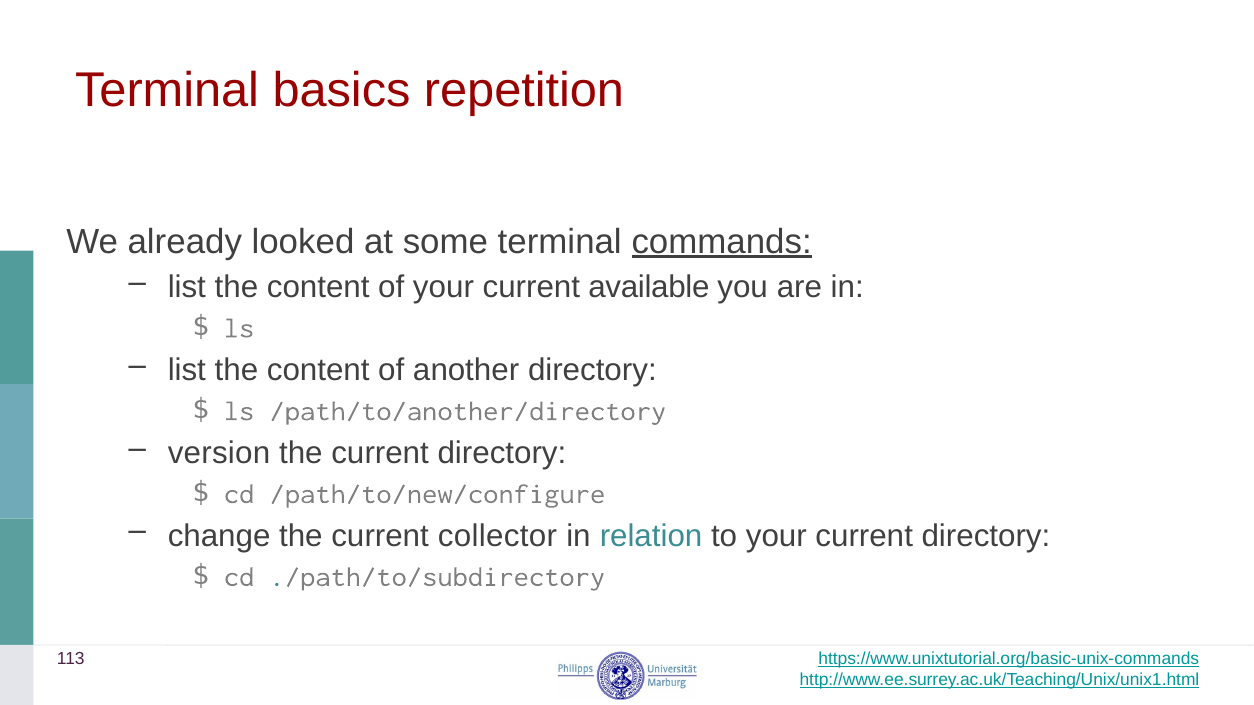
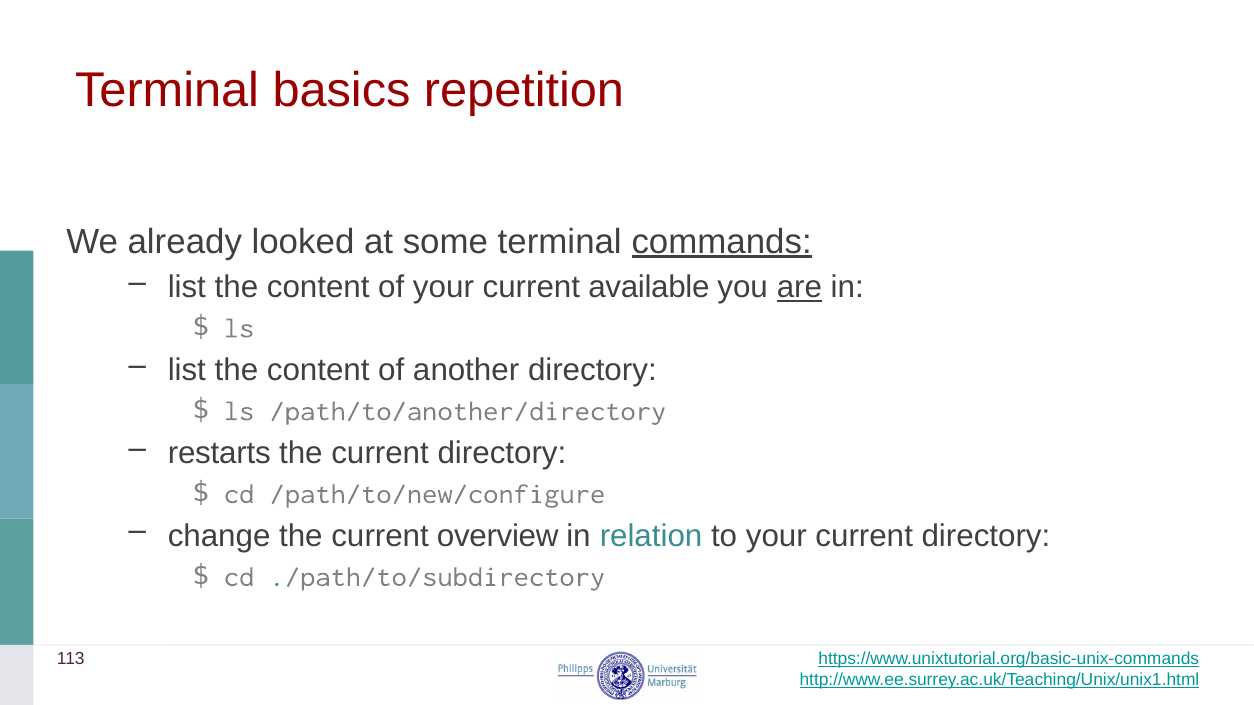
are underline: none -> present (799, 287)
version: version -> restarts (219, 453)
collector: collector -> overview (498, 536)
